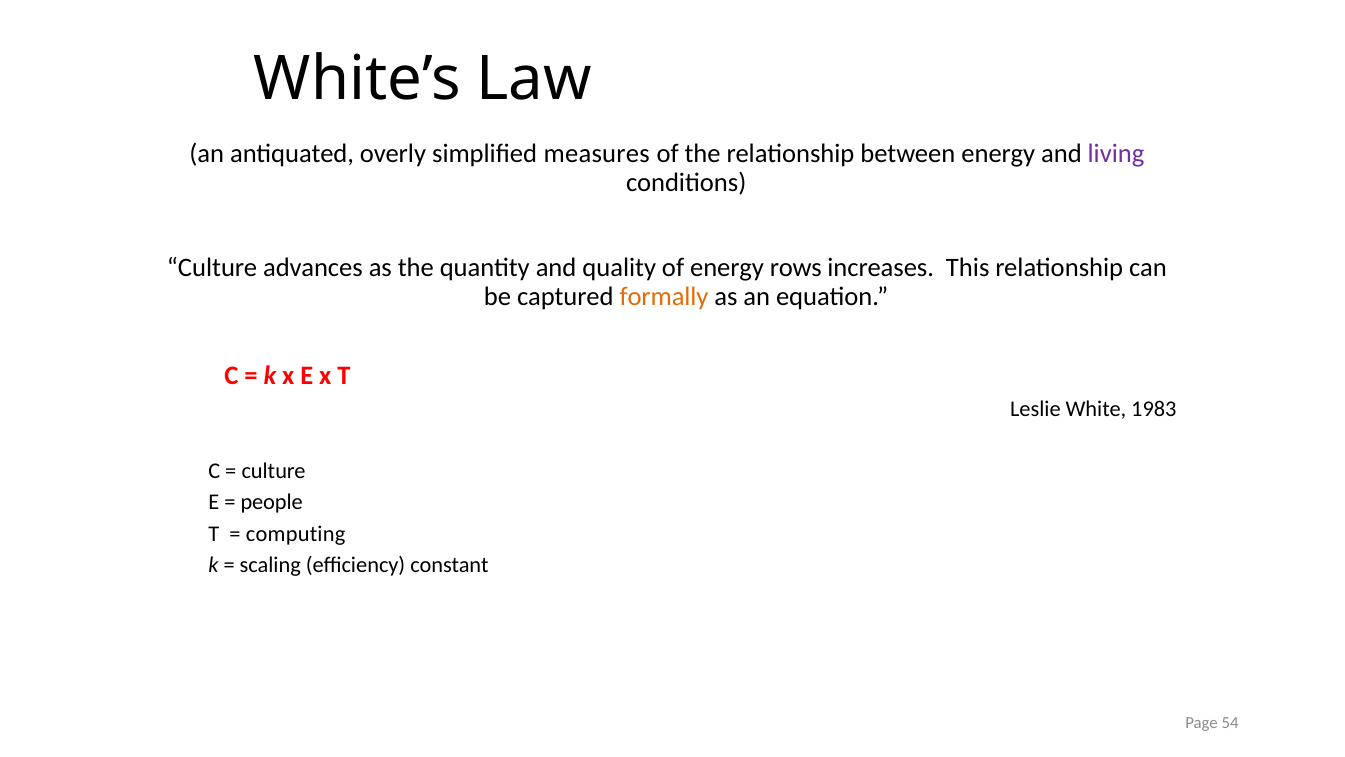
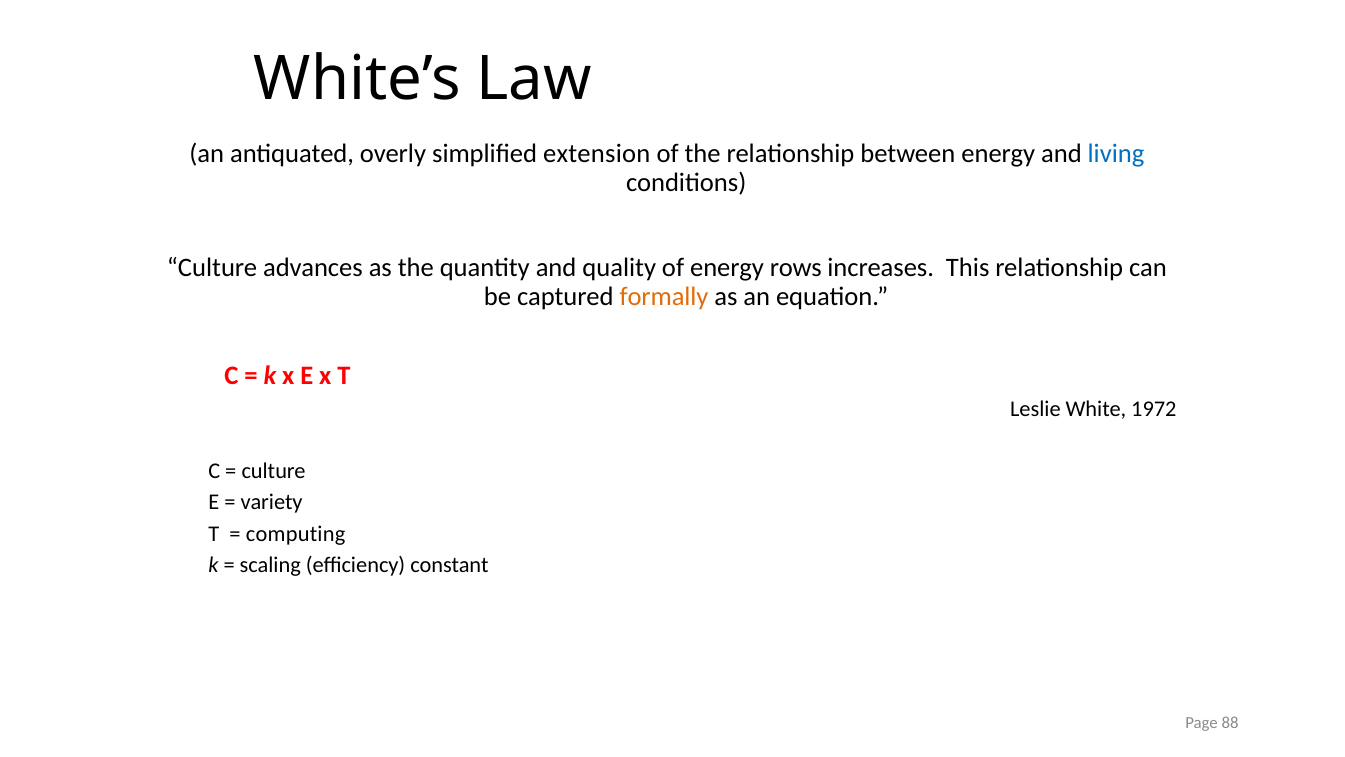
measures: measures -> extension (597, 154)
living colour: purple -> blue (1116, 154)
1983: 1983 -> 1972 (1154, 409)
people: people -> variety (272, 502)
54: 54 -> 88 (1230, 722)
